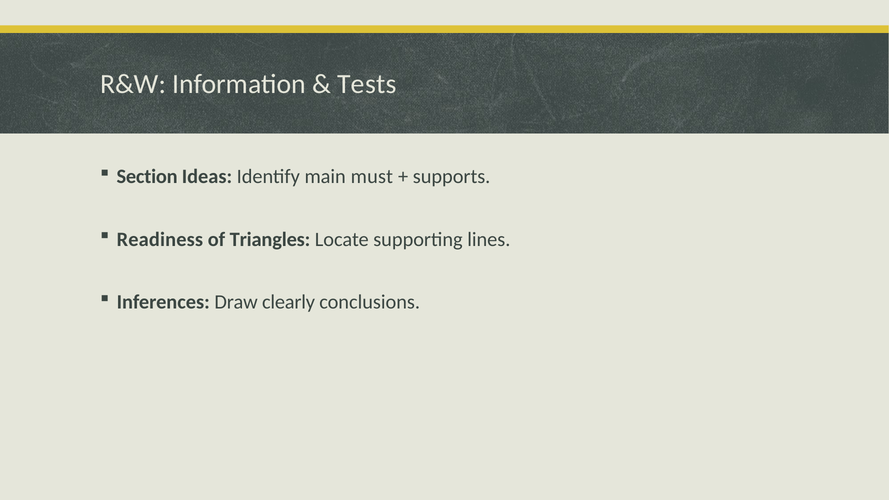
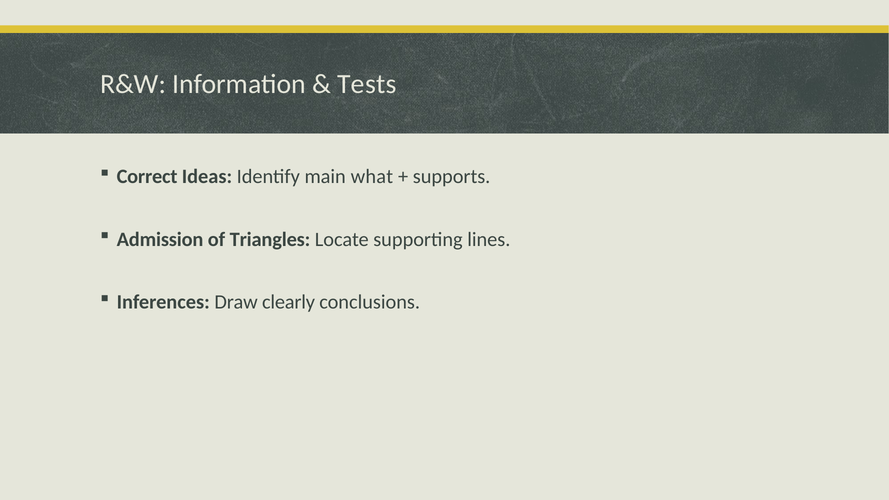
Section: Section -> Correct (147, 177)
must: must -> what (372, 177)
Readiness: Readiness -> Admission (160, 239)
